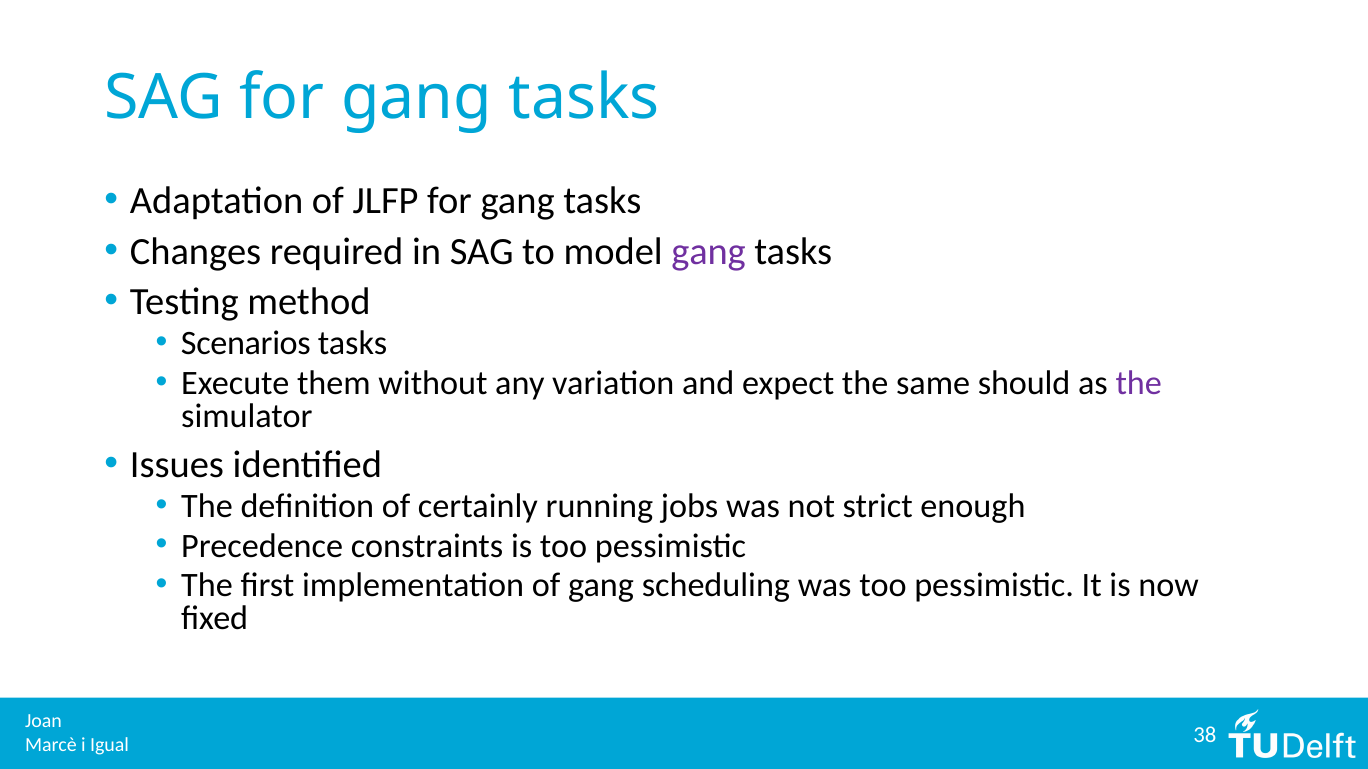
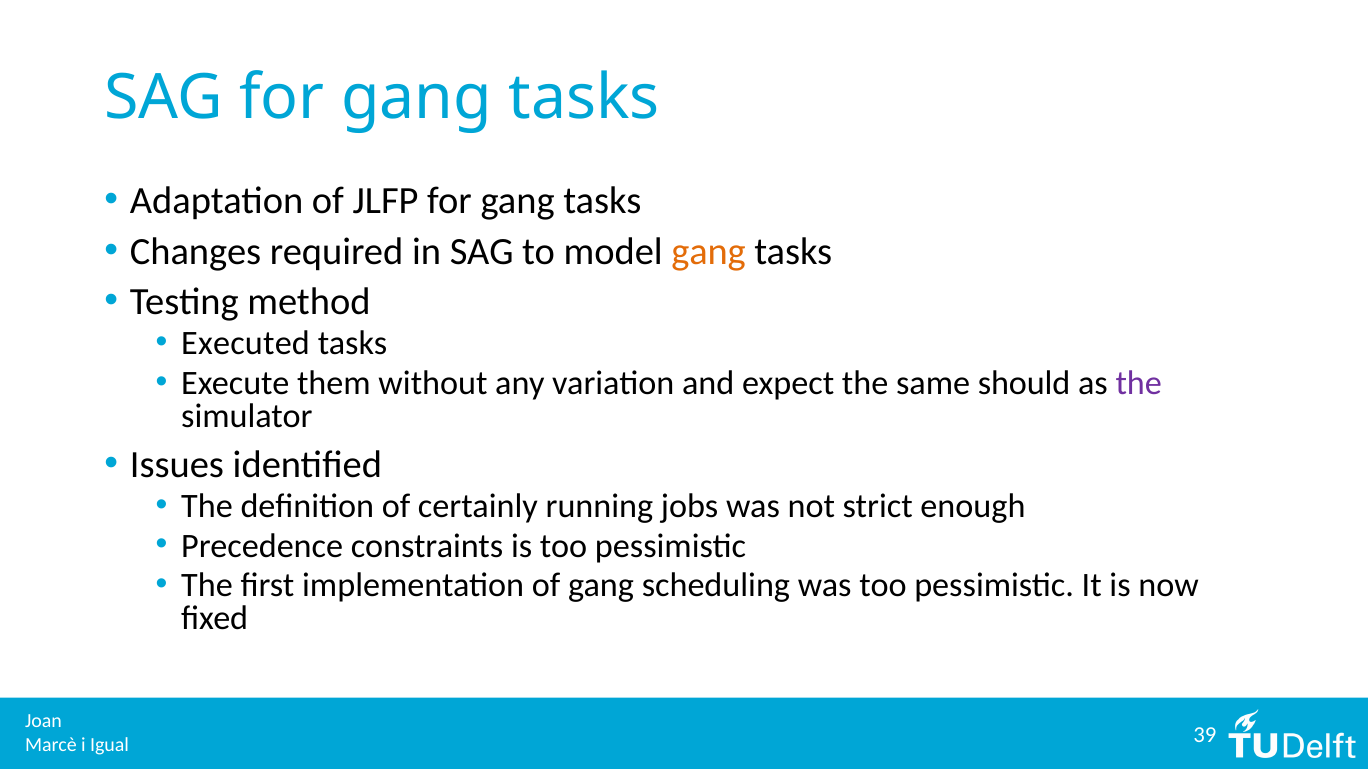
gang colour: purple -> orange (709, 252)
Scenarios: Scenarios -> Executed (246, 344)
38: 38 -> 39 (1205, 735)
